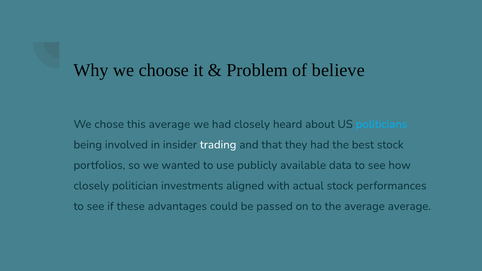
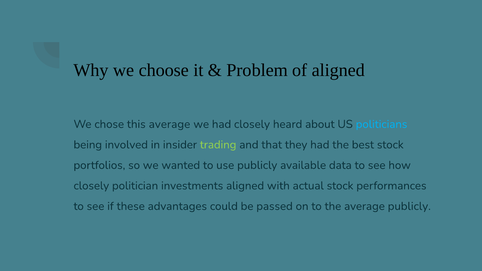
of believe: believe -> aligned (338, 70)
trading colour: white -> light green (218, 145)
average average: average -> publicly (409, 206)
